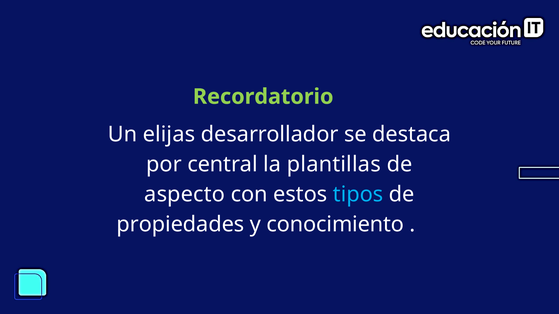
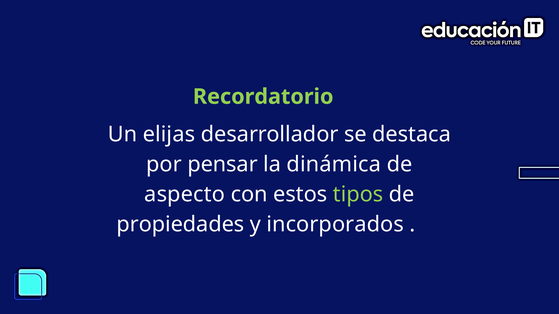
central: central -> pensar (223, 165)
plantillas: plantillas -> dinámica (334, 165)
tipos colour: light blue -> light green (358, 195)
conocimiento: conocimiento -> incorporados (335, 225)
